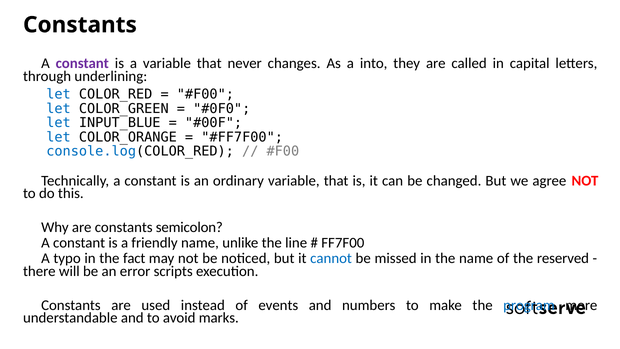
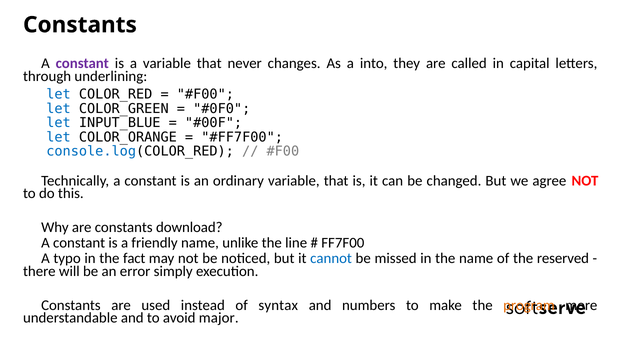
semicolon: semicolon -> download (189, 227)
scripts: scripts -> simply (173, 271)
events: events -> syntax (278, 305)
program colour: blue -> orange (529, 305)
marks: marks -> major (219, 318)
